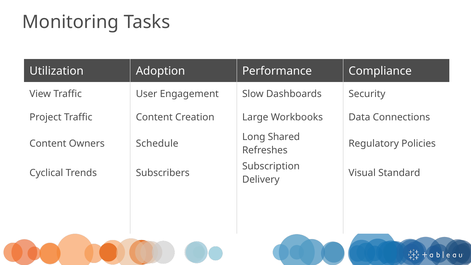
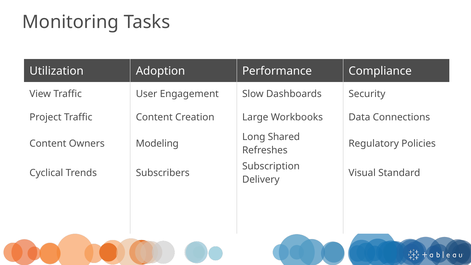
Schedule: Schedule -> Modeling (157, 143)
